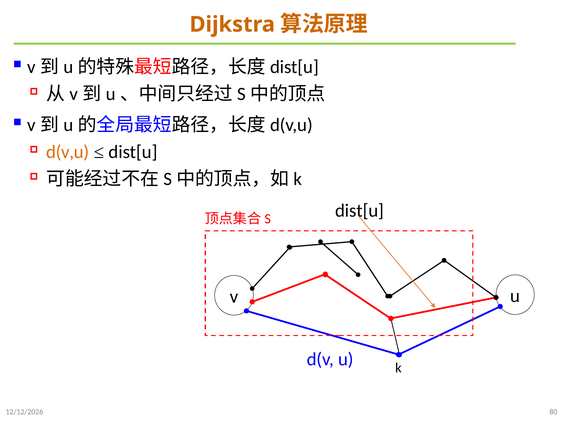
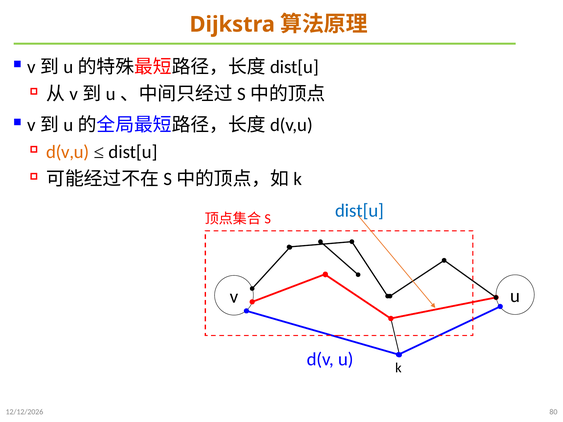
dist[u colour: black -> blue (360, 211)
